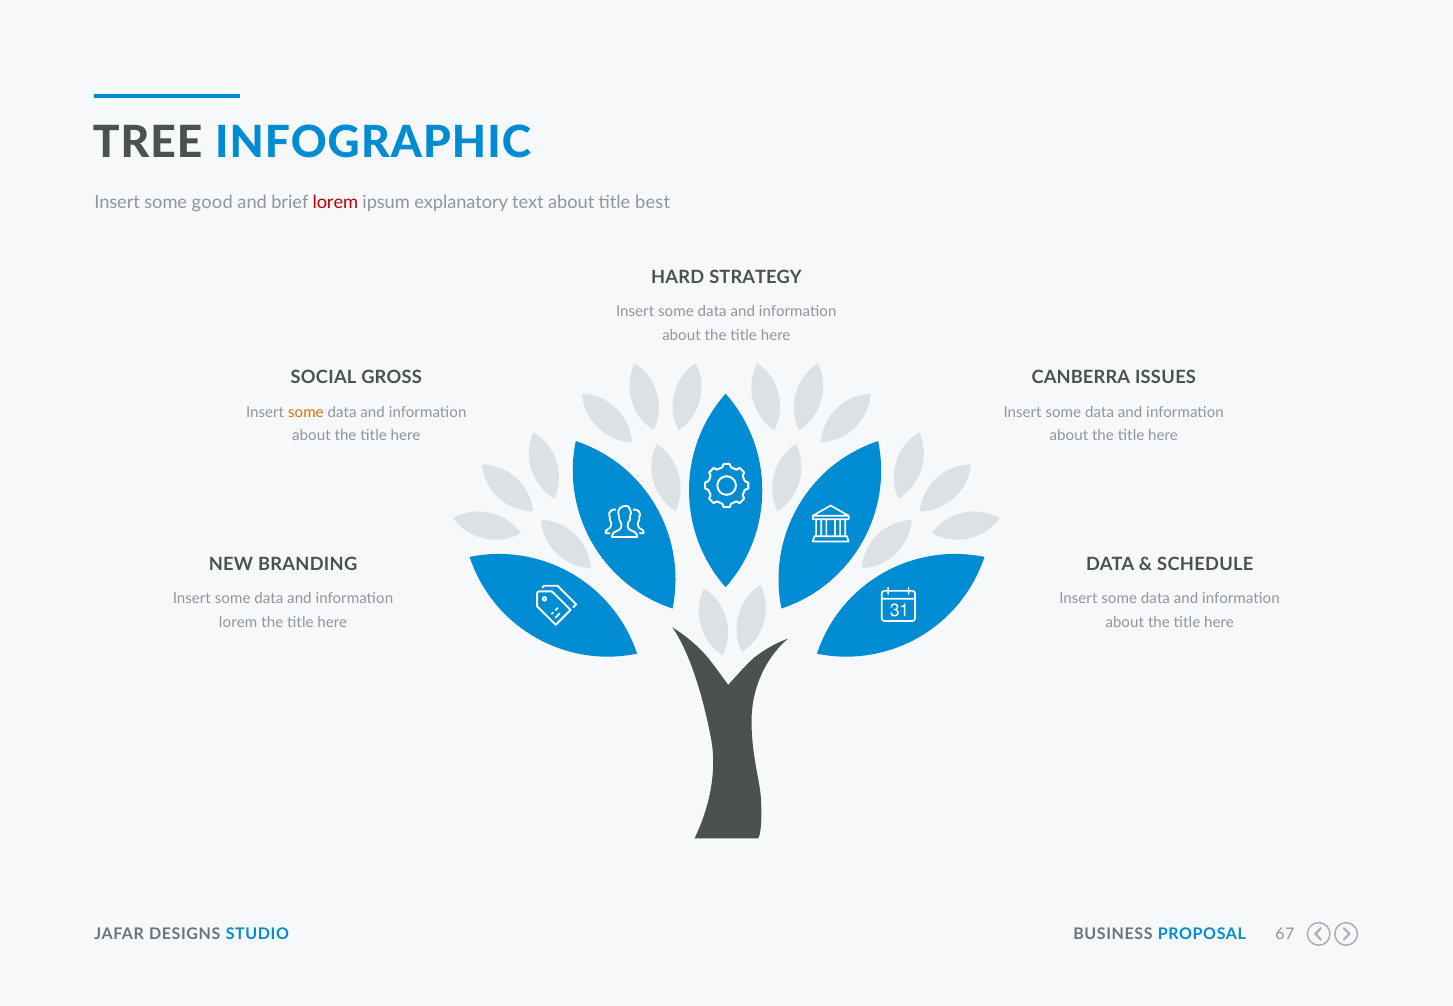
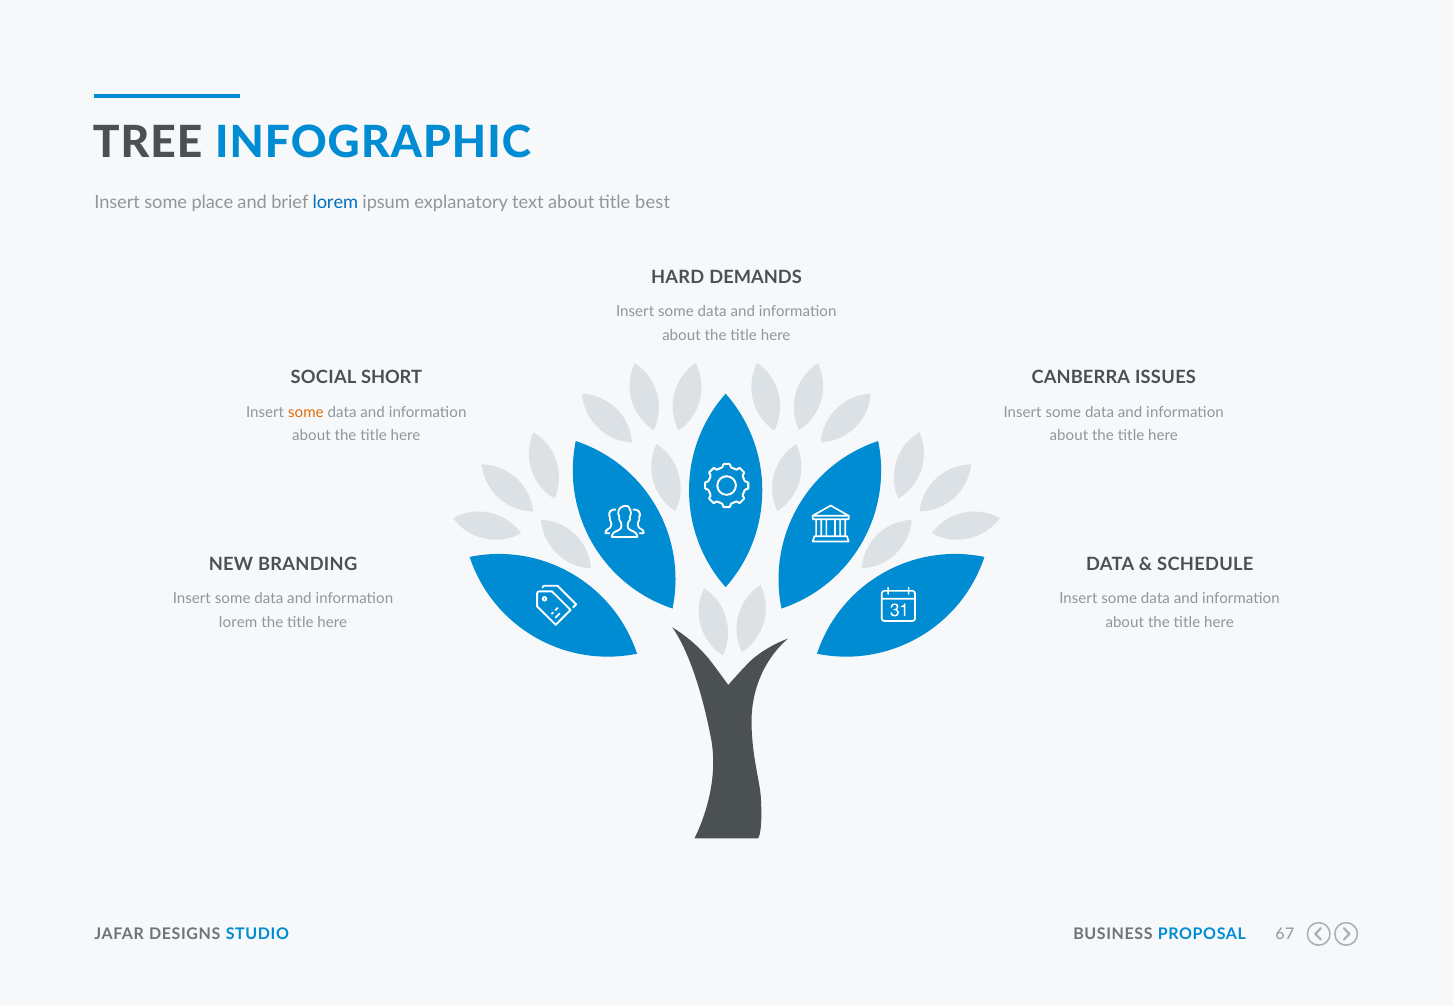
good: good -> place (212, 202)
lorem colour: red -> blue (335, 202)
STRATEGY: STRATEGY -> DEMANDS (756, 277)
GROSS: GROSS -> SHORT (392, 378)
